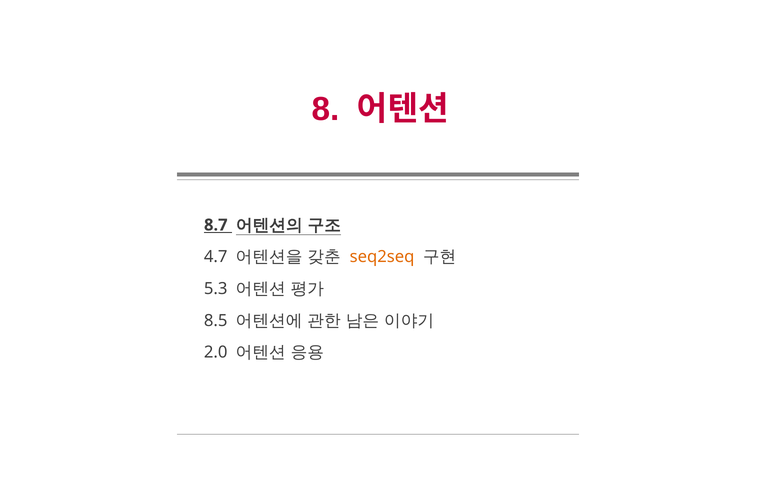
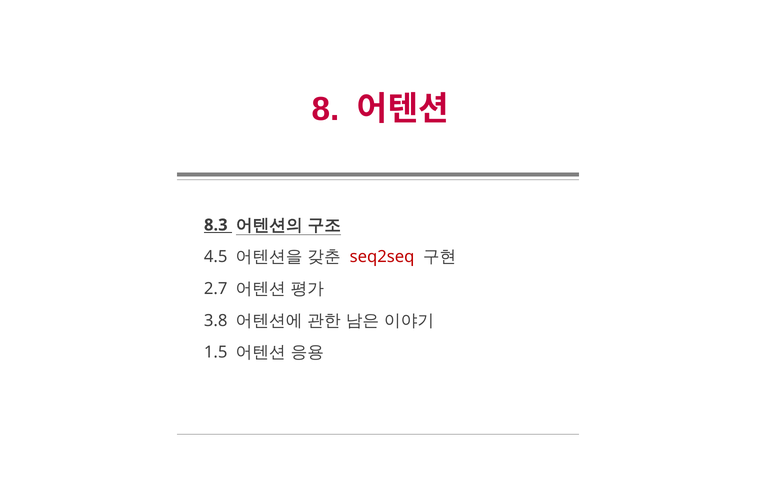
8.7: 8.7 -> 8.3 (216, 225)
4.7: 4.7 -> 4.5 (216, 257)
seq2seq colour: orange -> red (382, 257)
5.3: 5.3 -> 2.7 (216, 289)
8.5: 8.5 -> 3.8 (216, 321)
2.0: 2.0 -> 1.5 (216, 353)
